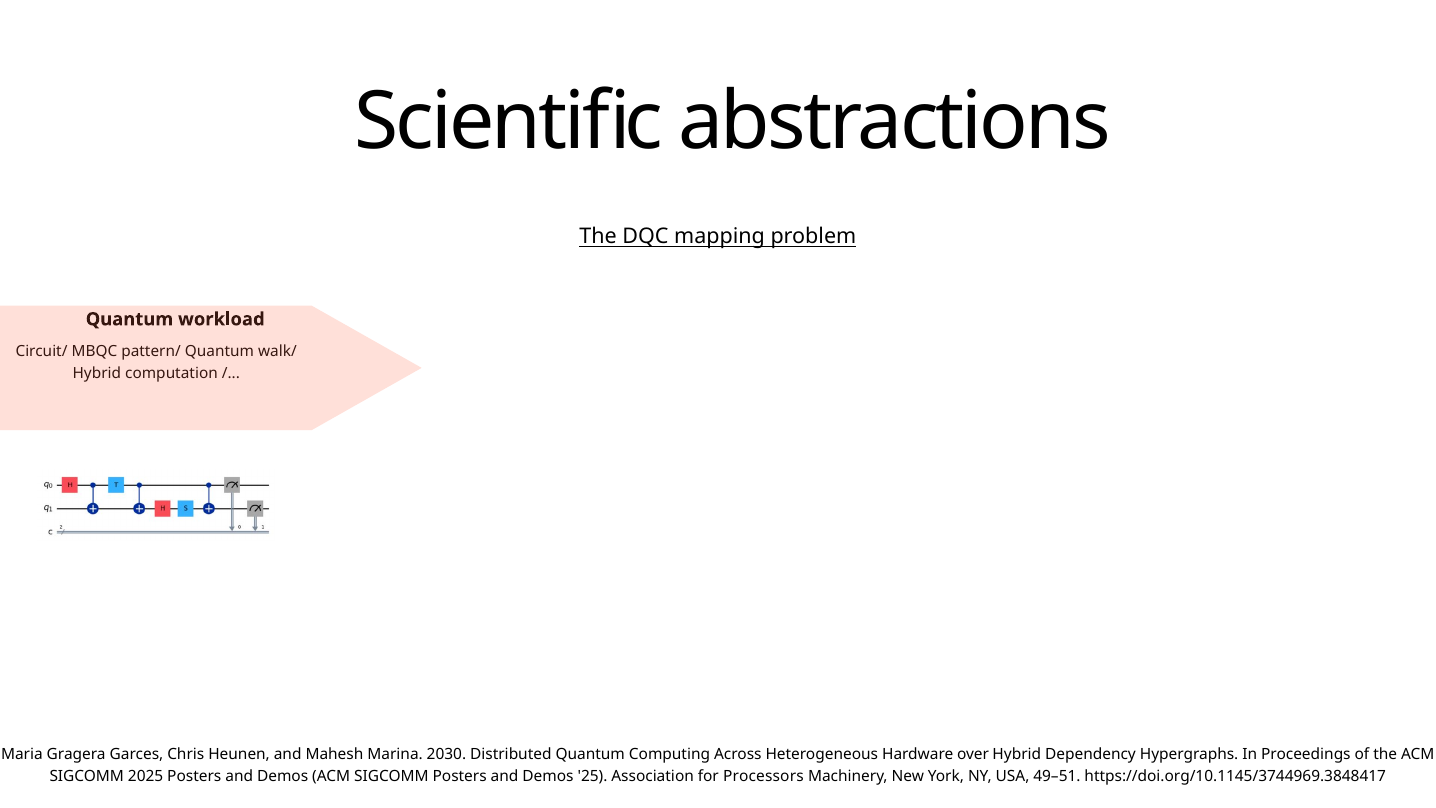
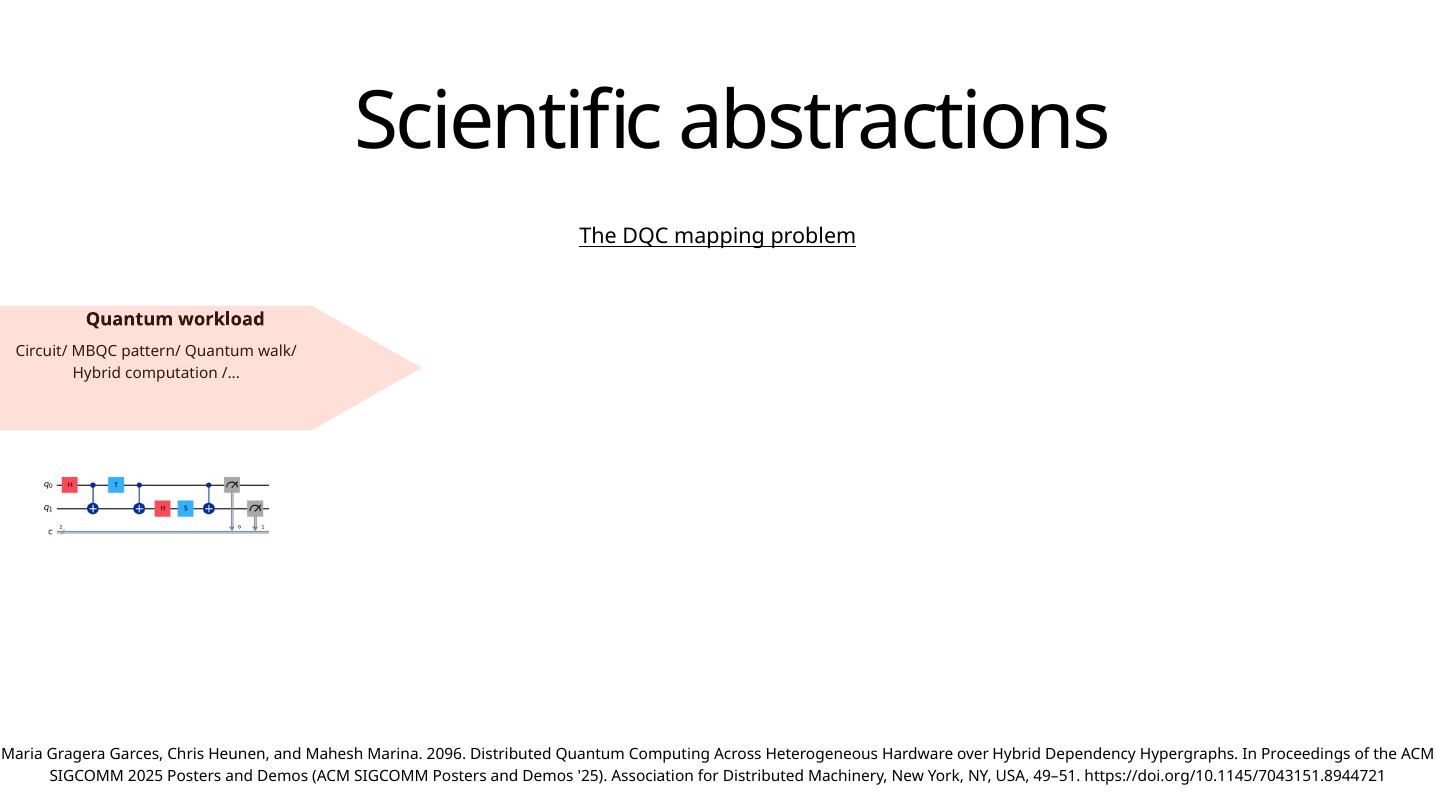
2030: 2030 -> 2096 (446, 754)
for Processors: Processors -> Distributed (763, 776)
https://doi.org/10.1145/3744969.3848417: https://doi.org/10.1145/3744969.3848417 -> https://doi.org/10.1145/7043151.8944721 (1235, 776)
